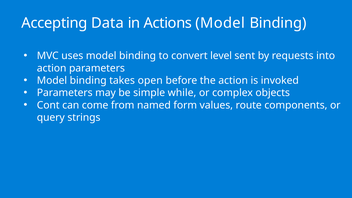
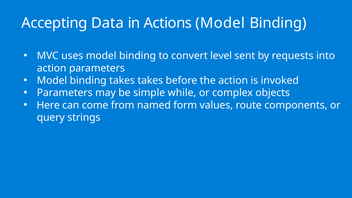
takes open: open -> takes (150, 80)
Cont: Cont -> Here (48, 105)
